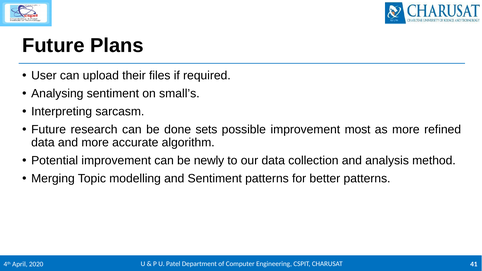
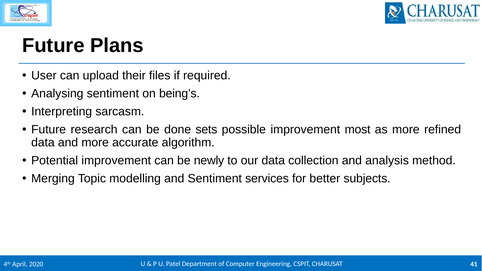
small’s: small’s -> being’s (179, 94)
Sentiment patterns: patterns -> services (267, 179)
better patterns: patterns -> subjects (367, 179)
